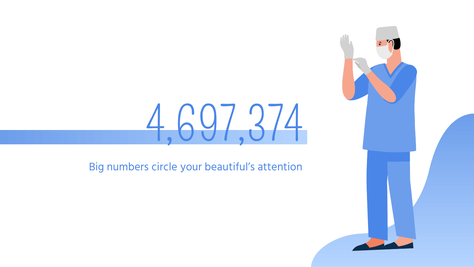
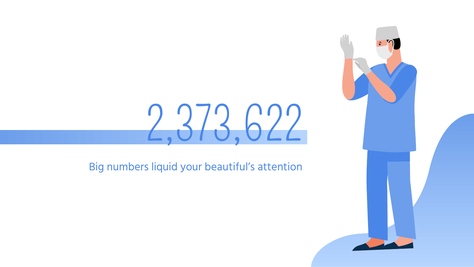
4,697,374: 4,697,374 -> 2,373,622 (225, 125)
circle: circle -> liquid (164, 167)
